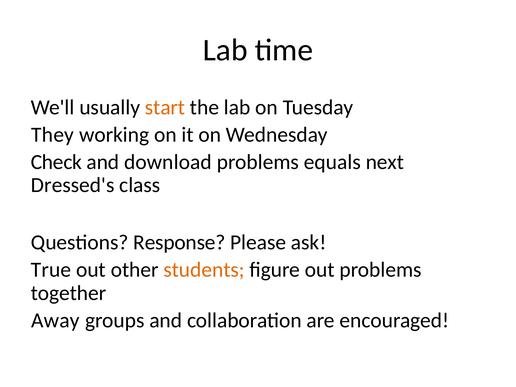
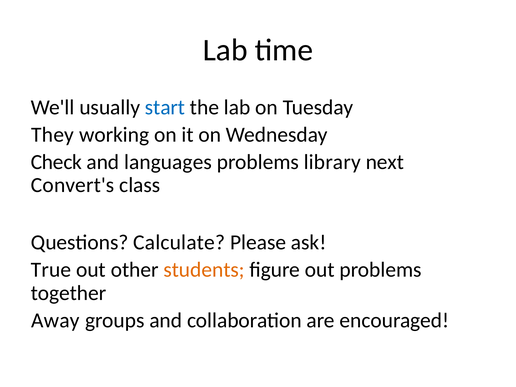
start colour: orange -> blue (165, 107)
download: download -> languages (168, 162)
equals: equals -> library (332, 162)
Dressed's: Dressed's -> Convert's (73, 185)
Response: Response -> Calculate (179, 242)
